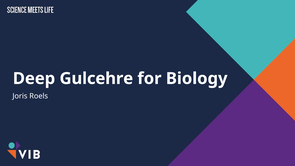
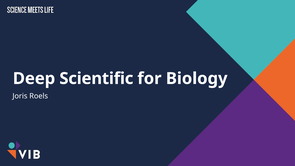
Gulcehre: Gulcehre -> Scientific (96, 78)
